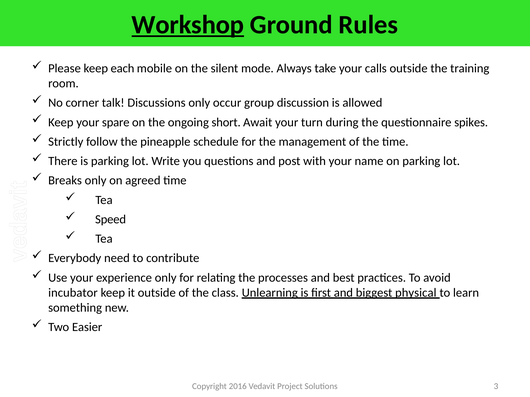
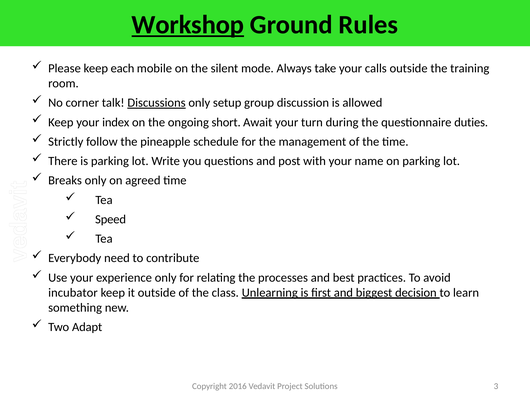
Discussions underline: none -> present (157, 103)
occur: occur -> setup (227, 103)
spare: spare -> index (116, 122)
spikes: spikes -> duties (471, 122)
physical: physical -> decision (416, 293)
Easier: Easier -> Adapt (87, 327)
